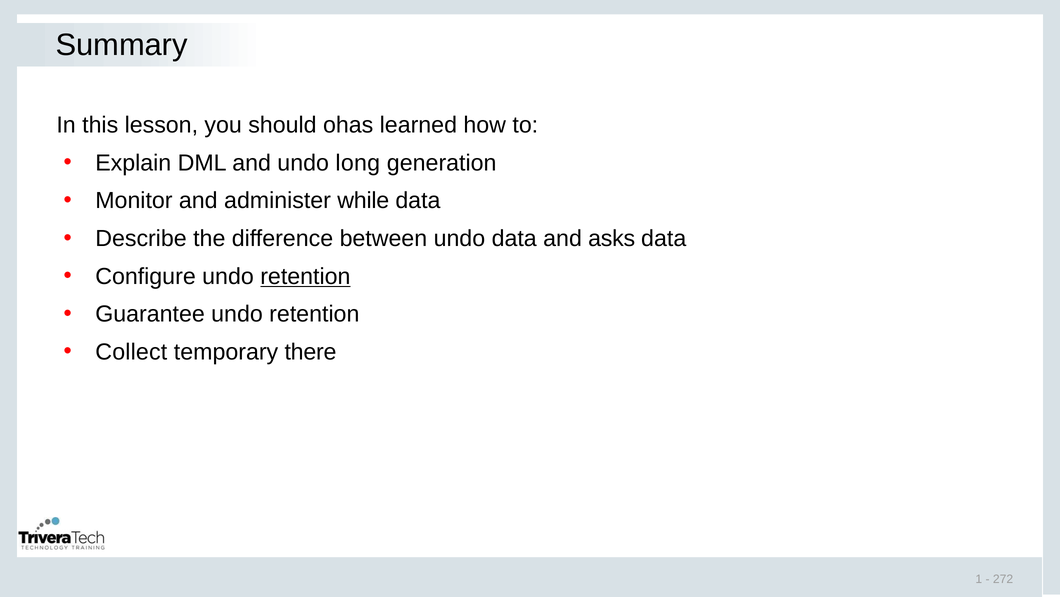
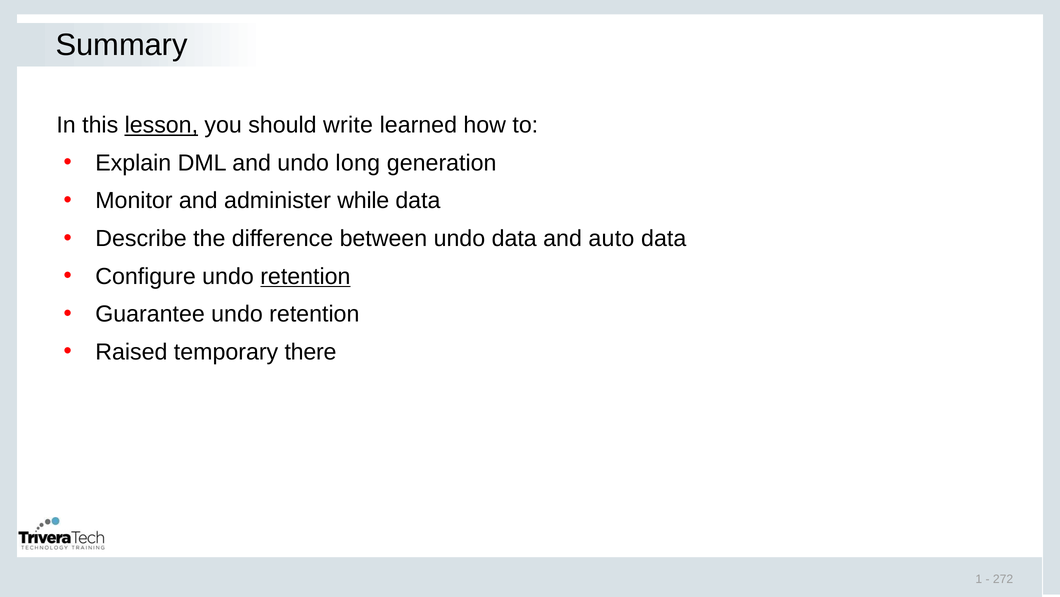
lesson underline: none -> present (161, 125)
ohas: ohas -> write (348, 125)
asks: asks -> auto (611, 238)
Collect: Collect -> Raised (131, 352)
